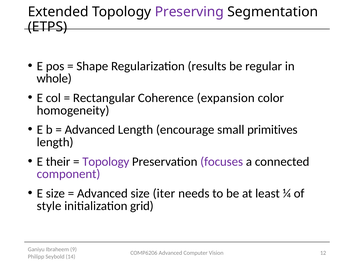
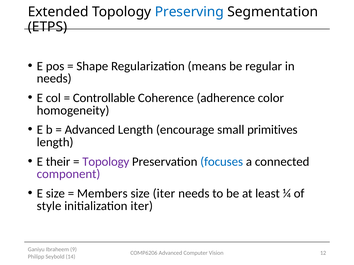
Preserving colour: purple -> blue (189, 12)
results: results -> means (207, 66)
whole: whole -> needs (54, 79)
Rectangular: Rectangular -> Controllable (104, 98)
expansion: expansion -> adherence (226, 98)
focuses colour: purple -> blue (222, 162)
Advanced: Advanced -> Members (102, 194)
initialization grid: grid -> iter (142, 206)
